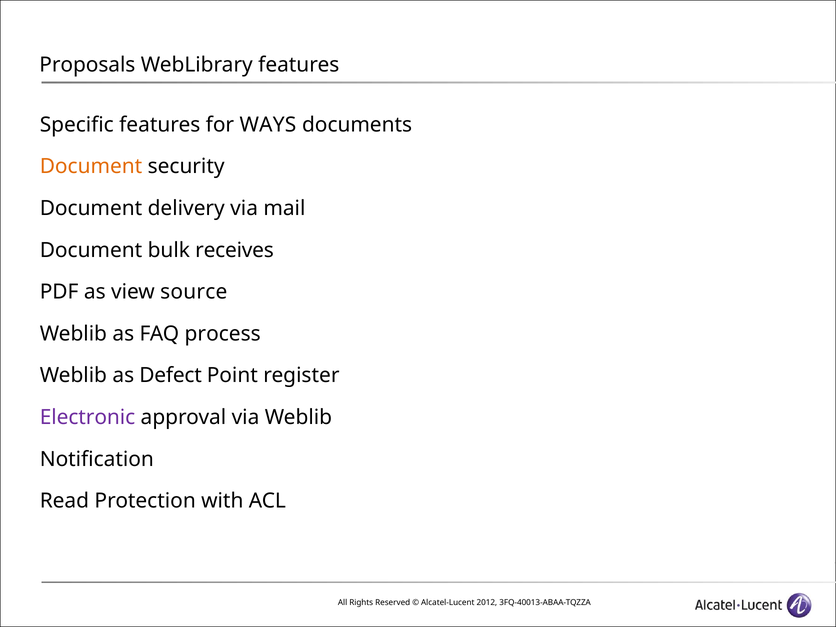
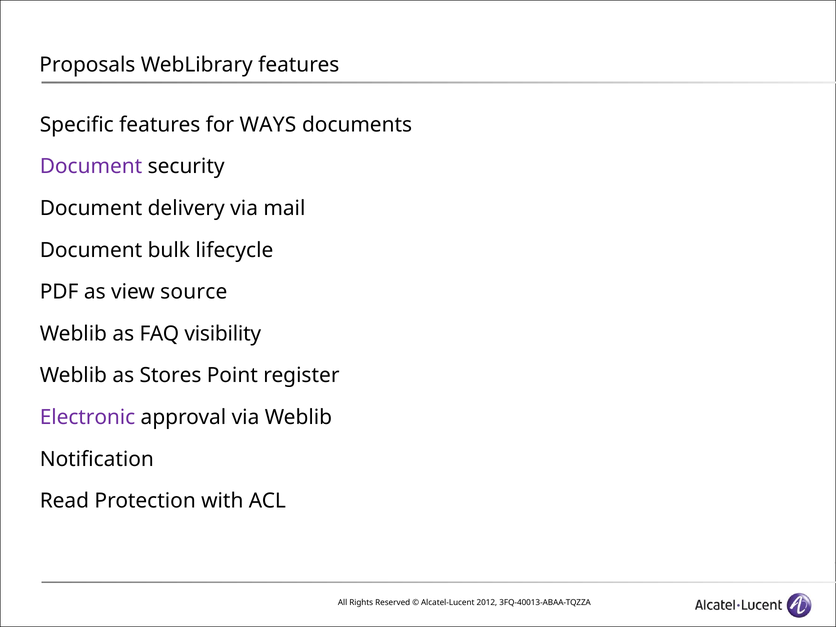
Document colour: orange -> purple (91, 167)
receives: receives -> lifecycle (234, 250)
process: process -> visibility (223, 334)
Defect: Defect -> Stores (170, 376)
